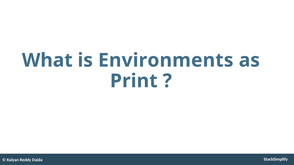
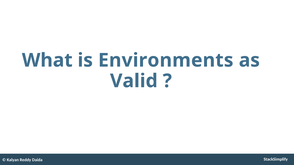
Print: Print -> Valid (134, 81)
